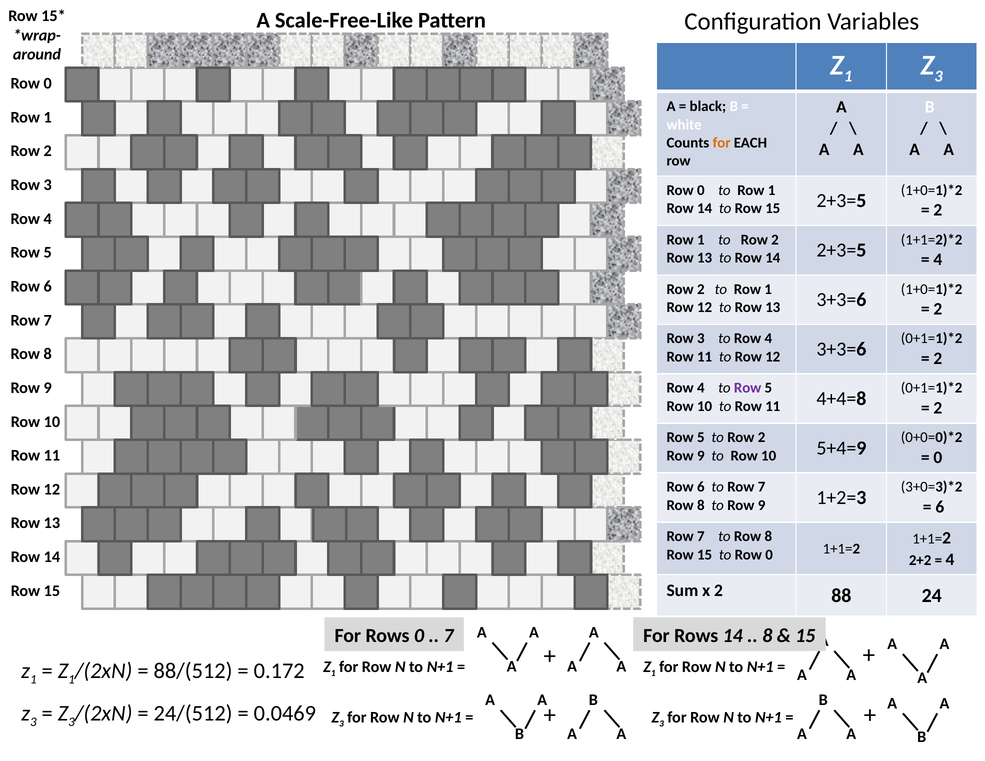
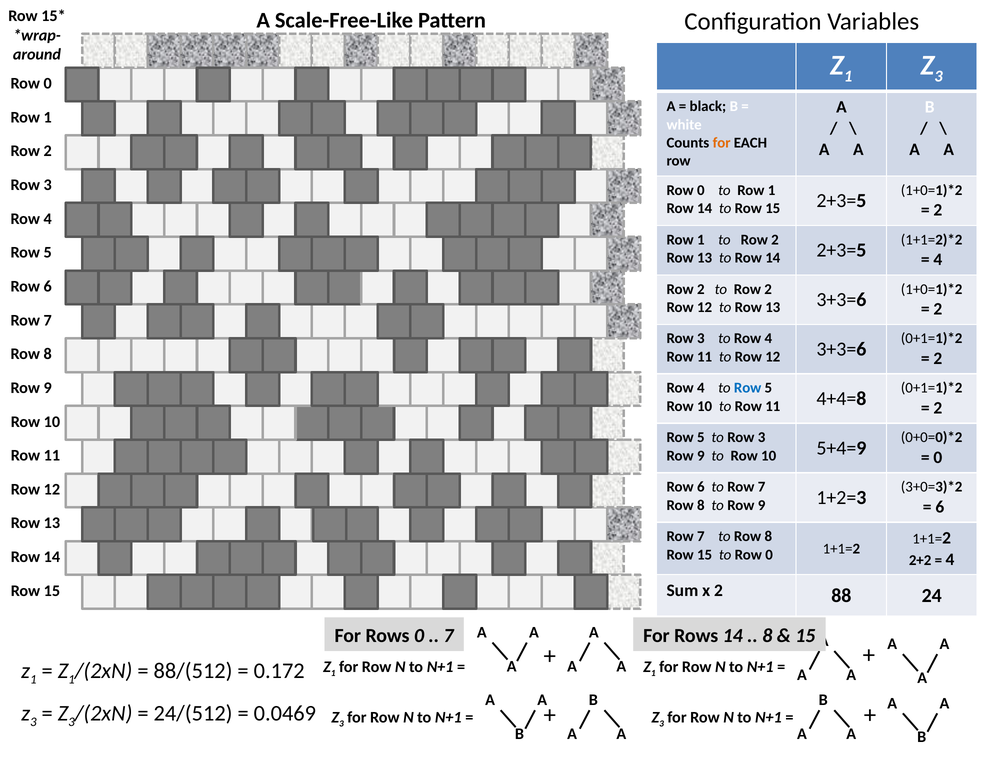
2 to Row 1: 1 -> 2 (768, 289)
Row colour: purple -> blue (748, 388)
5 to Row 2: 2 -> 3 (762, 438)
